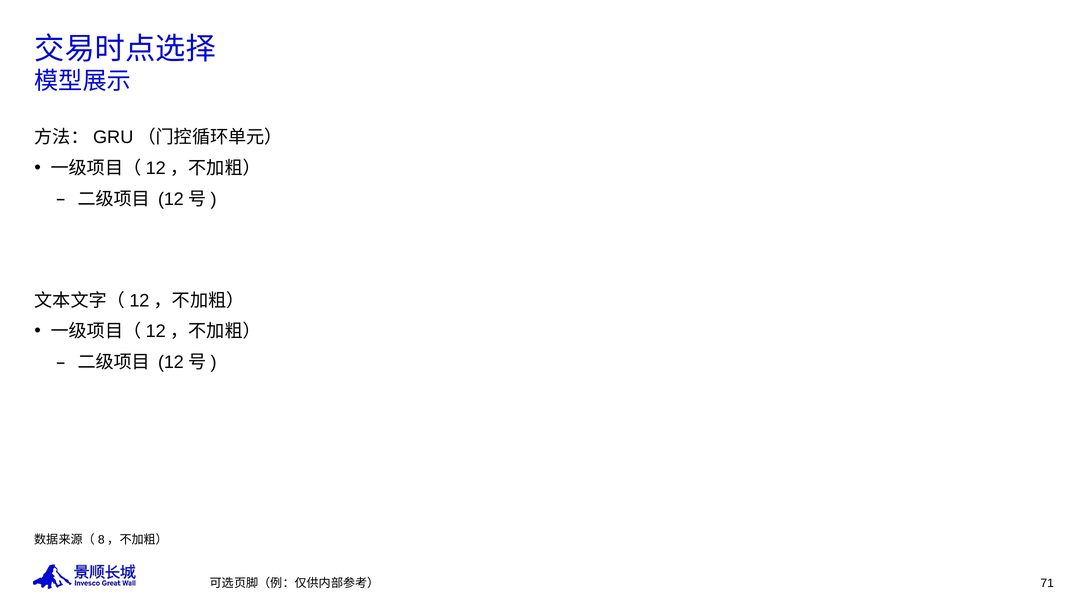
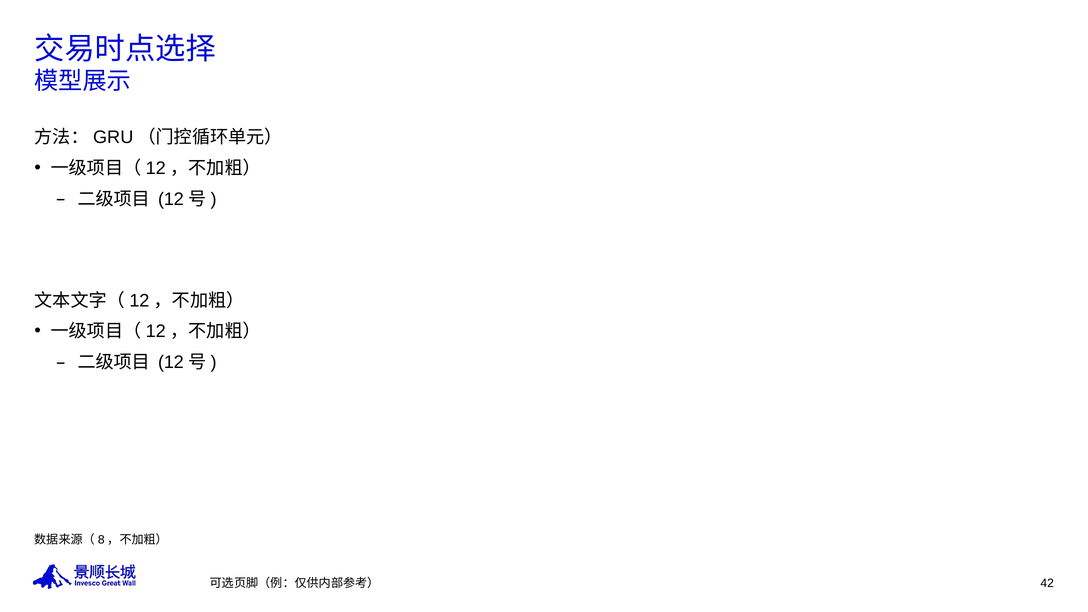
71: 71 -> 42 (1047, 583)
